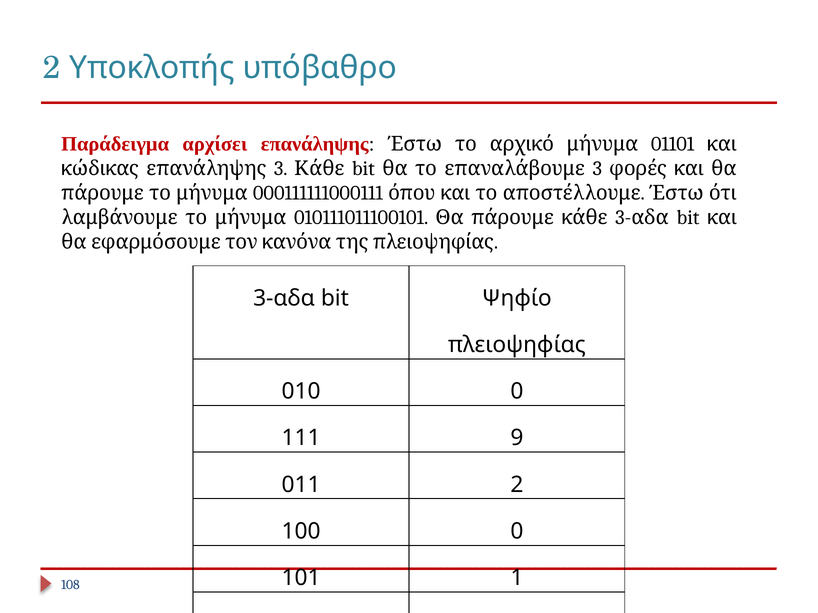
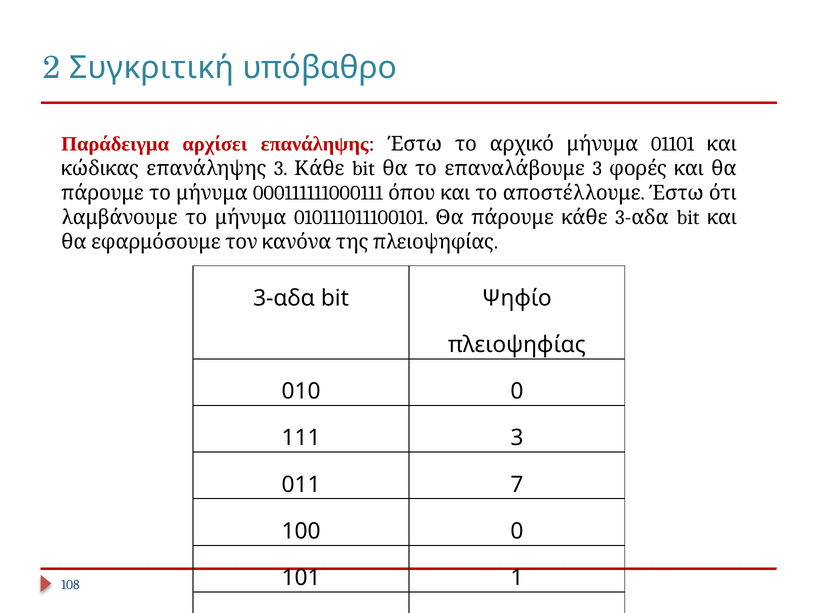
Υποκλοπής: Υποκλοπής -> Συγκριτική (152, 68)
111 9: 9 -> 3 (517, 438)
011 2: 2 -> 7 (517, 485)
